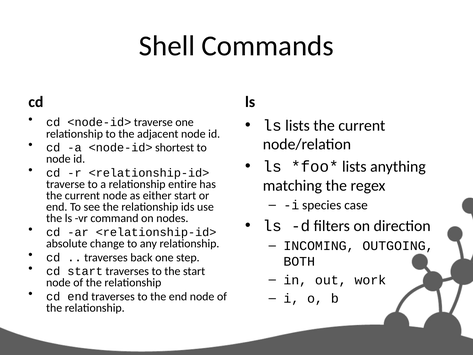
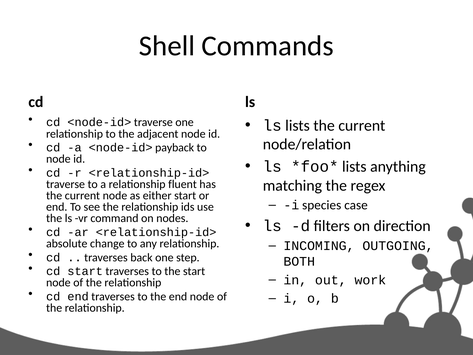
shortest: shortest -> payback (175, 148)
entire: entire -> fluent (183, 184)
